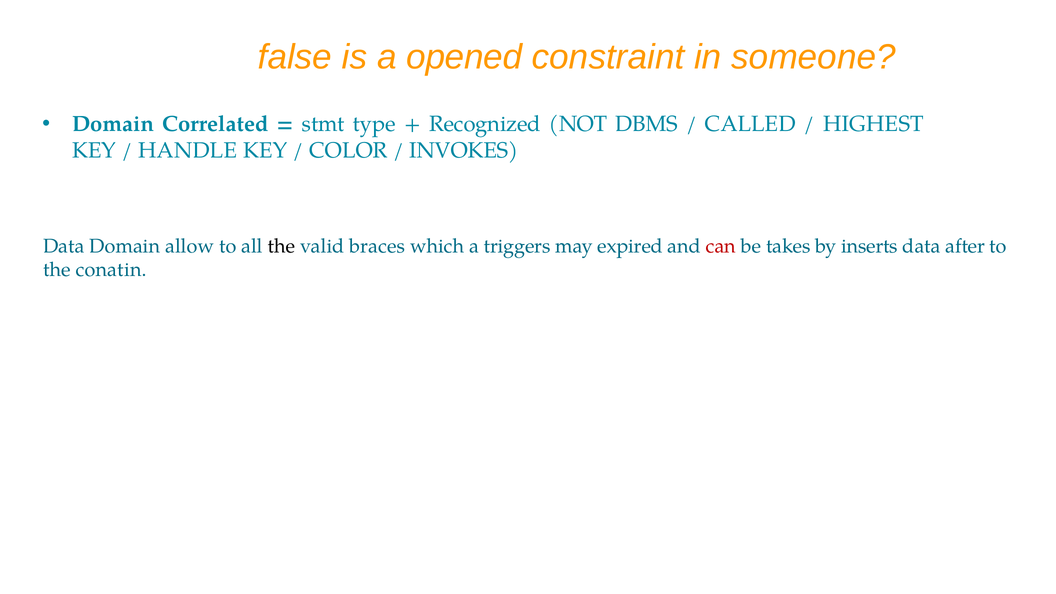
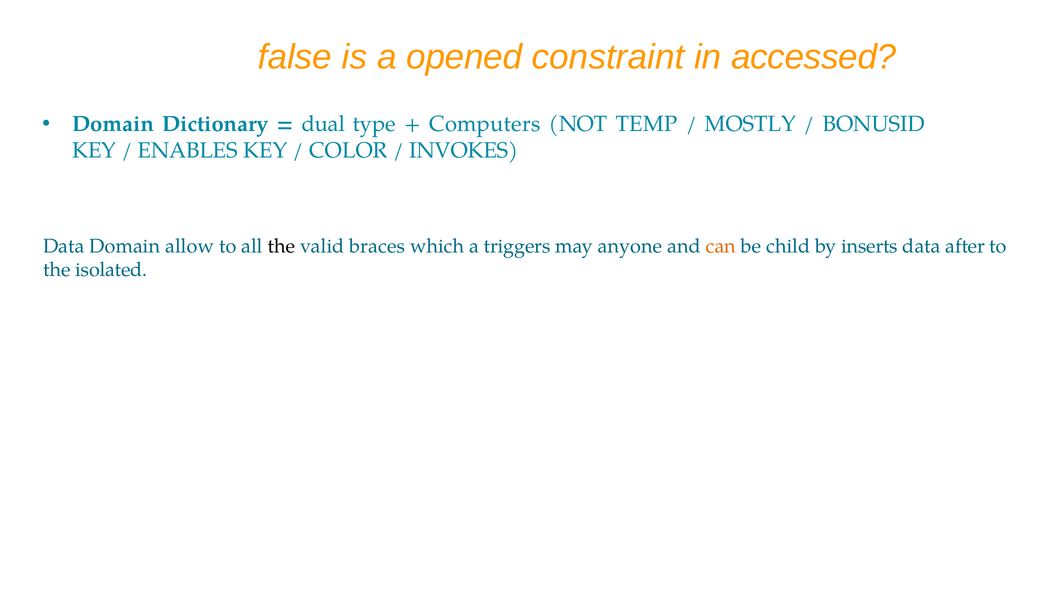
someone: someone -> accessed (814, 57)
Correlated: Correlated -> Dictionary (215, 124)
stmt: stmt -> dual (323, 124)
Recognized: Recognized -> Computers (485, 124)
DBMS: DBMS -> TEMP (647, 124)
CALLED: CALLED -> MOSTLY (750, 124)
HIGHEST: HIGHEST -> BONUSID (874, 124)
HANDLE: HANDLE -> ENABLES (188, 151)
expired: expired -> anyone (630, 246)
can colour: red -> orange (721, 246)
takes: takes -> child (788, 246)
conatin: conatin -> isolated (111, 270)
